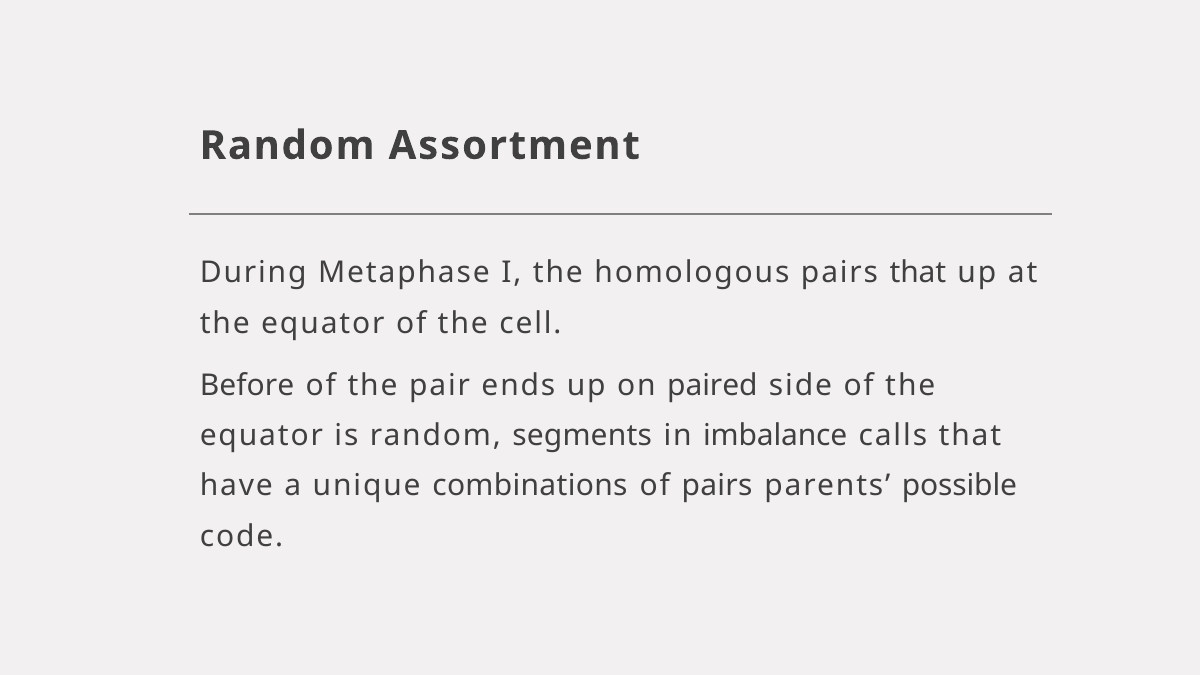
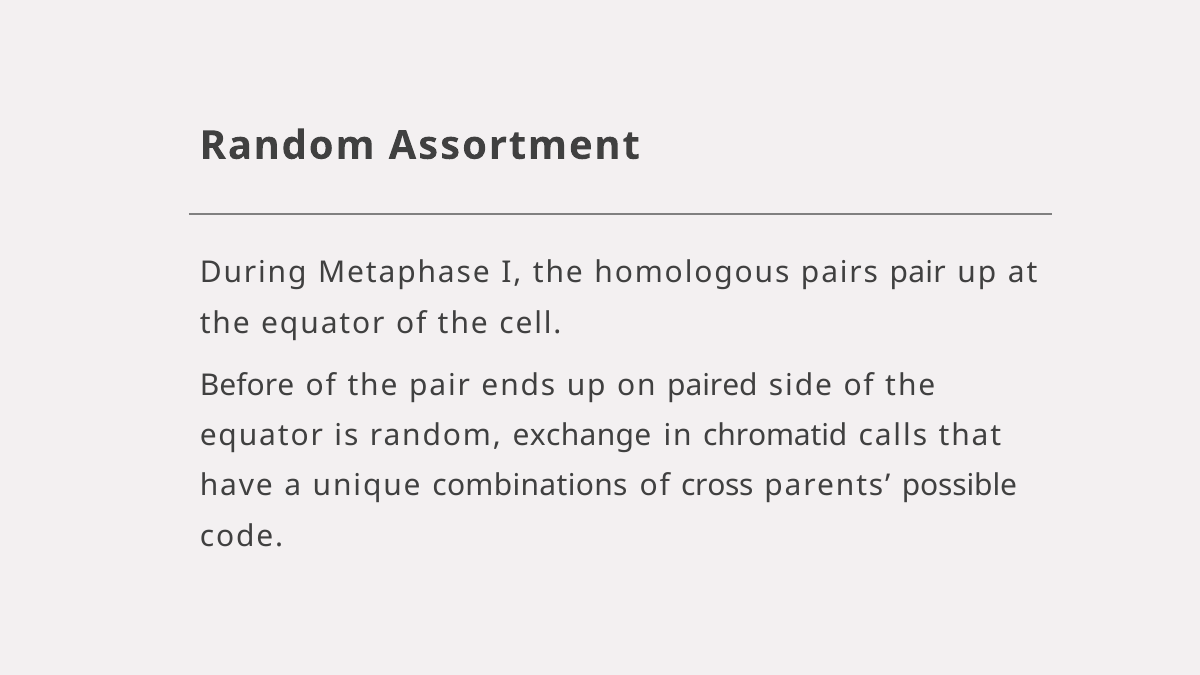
pairs that: that -> pair (918, 273)
segments: segments -> exchange (582, 436)
imbalance: imbalance -> chromatid (775, 436)
of pairs: pairs -> cross (717, 486)
